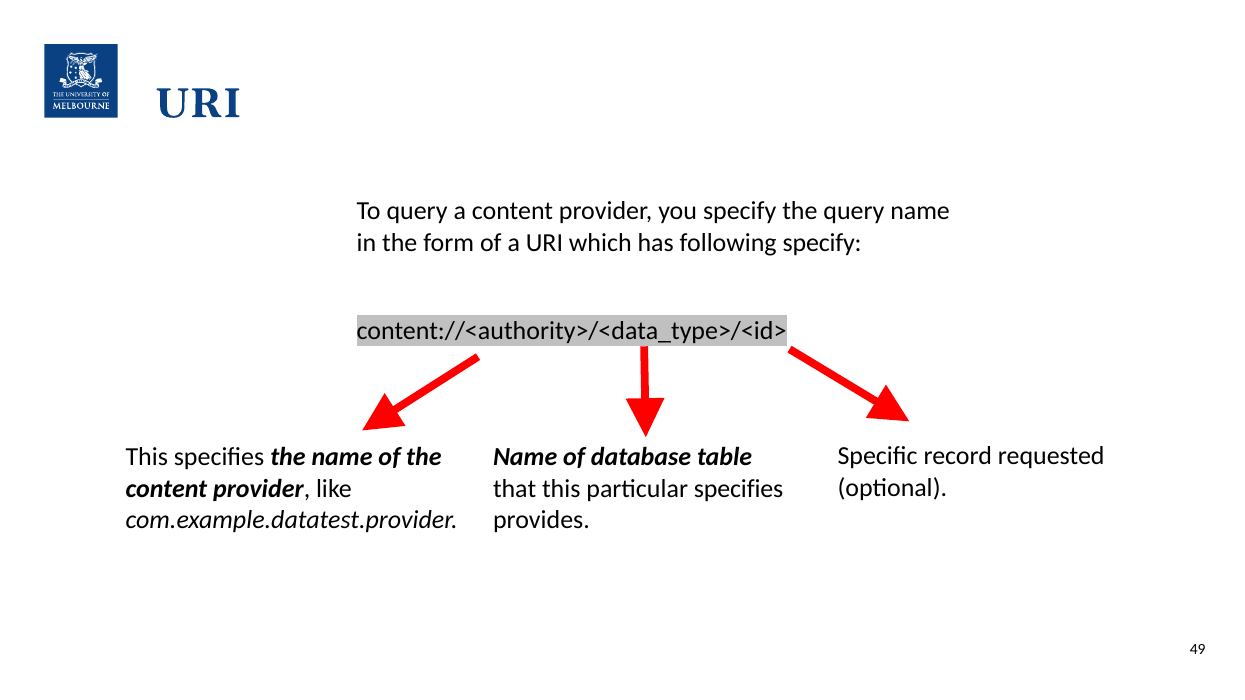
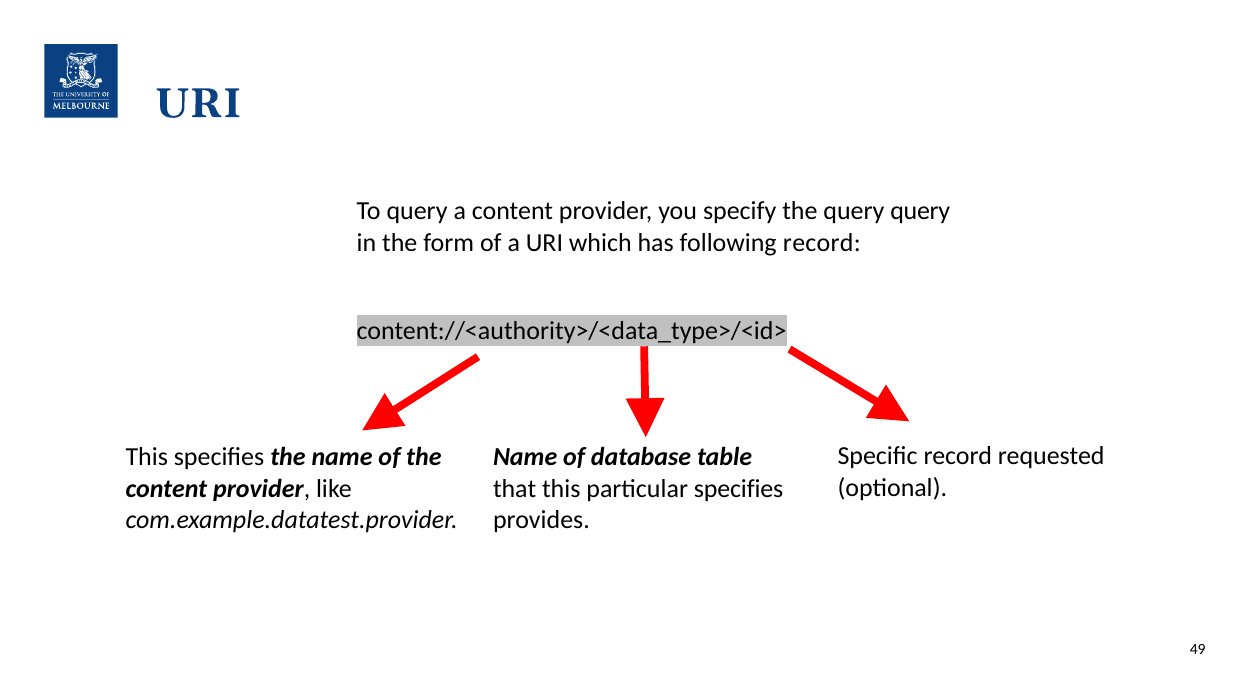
query name: name -> query (920, 211)
following specify: specify -> record (822, 243)
